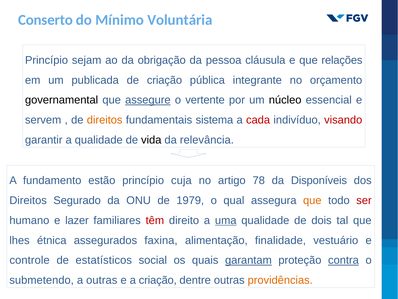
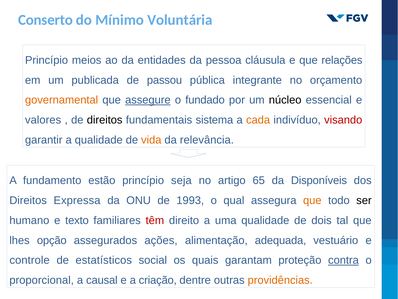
sejam: sejam -> meios (87, 60)
obrigação: obrigação -> entidades (162, 60)
de criação: criação -> passou (164, 80)
governamental colour: black -> orange (62, 100)
vertente: vertente -> fundado (205, 100)
servem: servem -> valores (43, 120)
direitos colour: orange -> black (105, 120)
cada colour: red -> orange (258, 120)
vida colour: black -> orange (151, 140)
cuja: cuja -> seja (181, 180)
78: 78 -> 65 (259, 180)
Segurado: Segurado -> Expressa (77, 200)
1979: 1979 -> 1993 (190, 200)
ser colour: red -> black (364, 200)
lazer: lazer -> texto (77, 220)
uma underline: present -> none (226, 220)
étnica: étnica -> opção (52, 240)
faxina: faxina -> ações (161, 240)
finalidade: finalidade -> adequada (281, 240)
garantam underline: present -> none (248, 260)
submetendo: submetendo -> proporcional (42, 280)
a outras: outras -> causal (102, 280)
